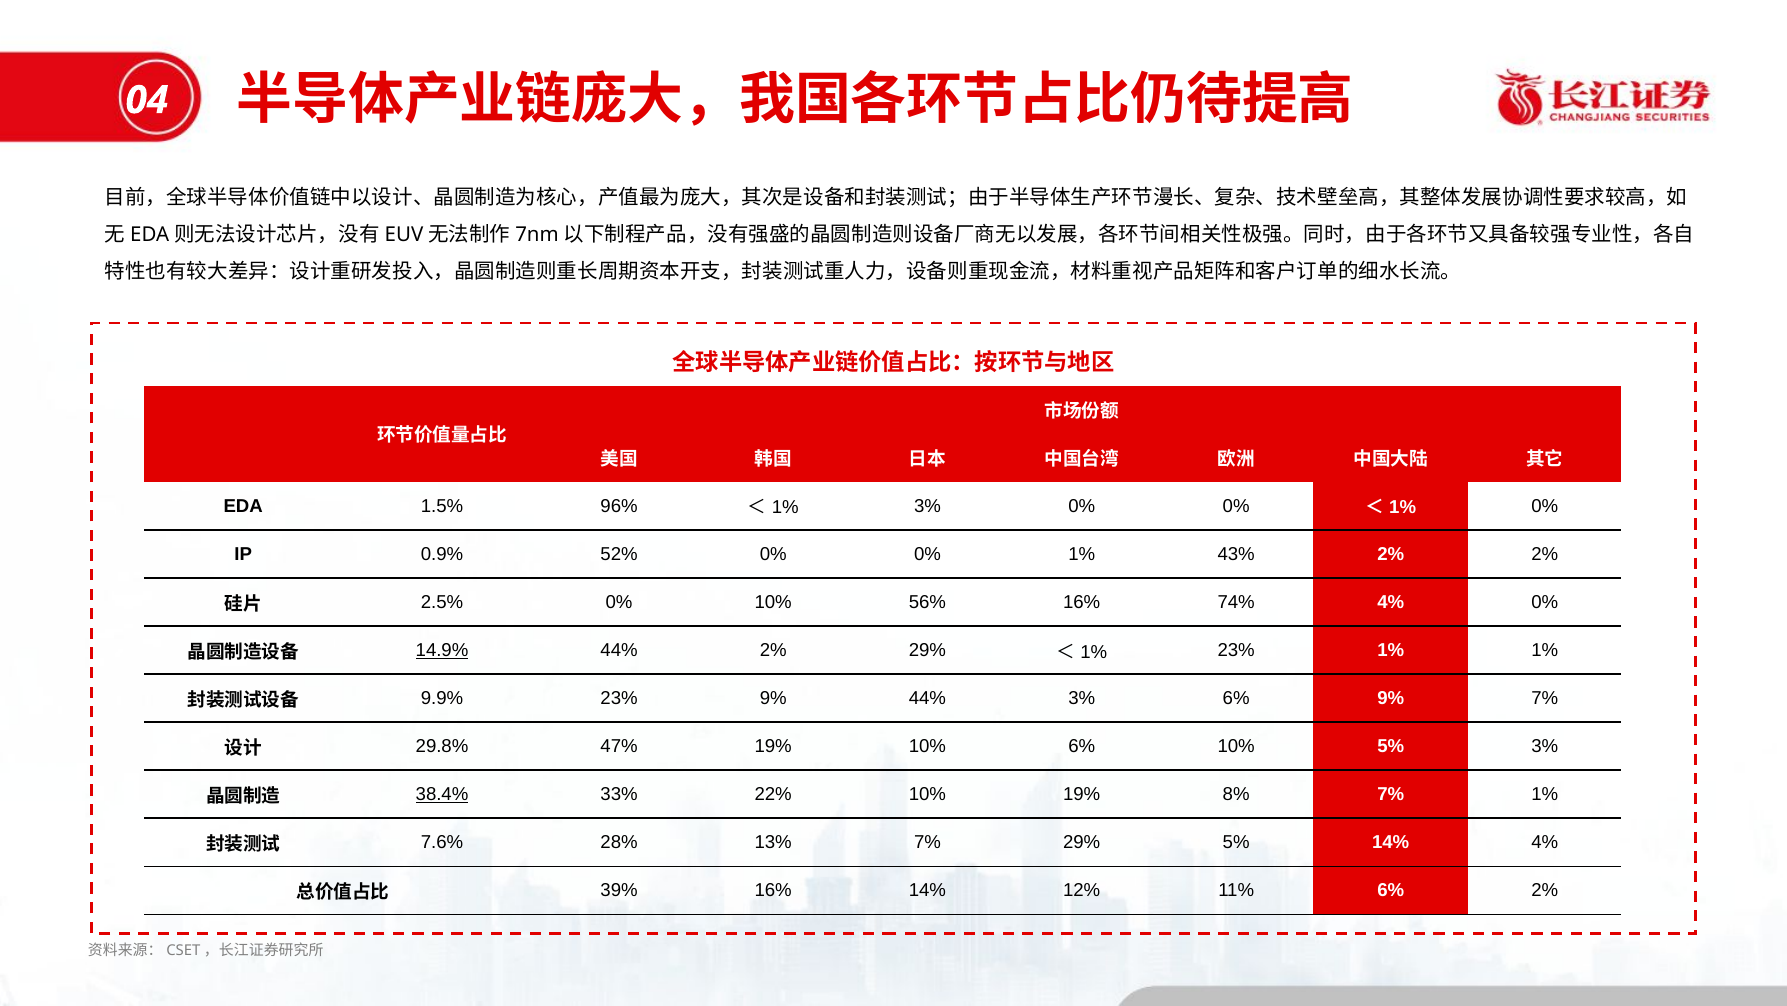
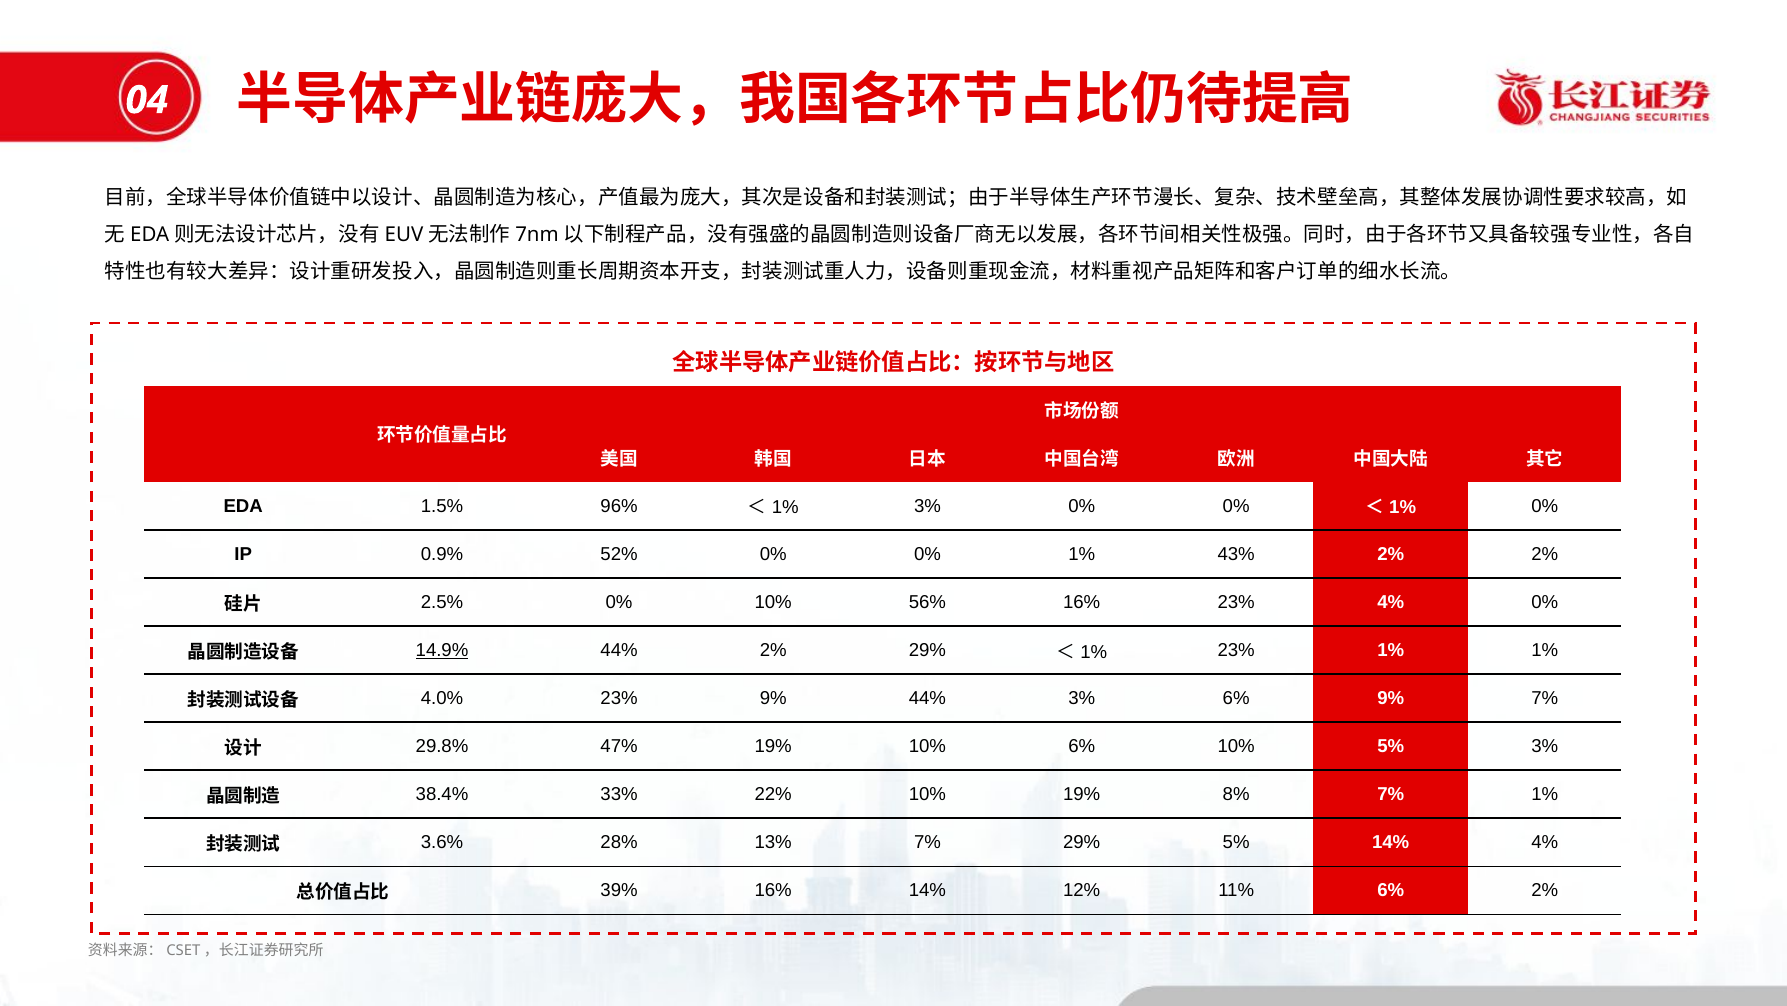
16% 74%: 74% -> 23% (1236, 602)
9.9%: 9.9% -> 4.0% (442, 698)
38.4% underline: present -> none (442, 794)
7.6%: 7.6% -> 3.6% (442, 842)
